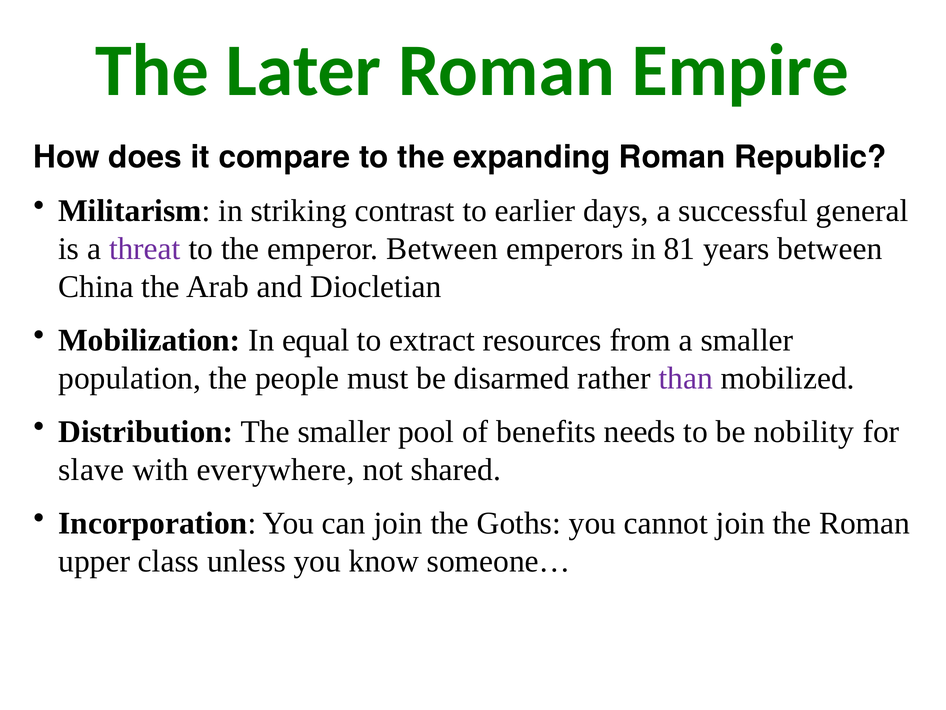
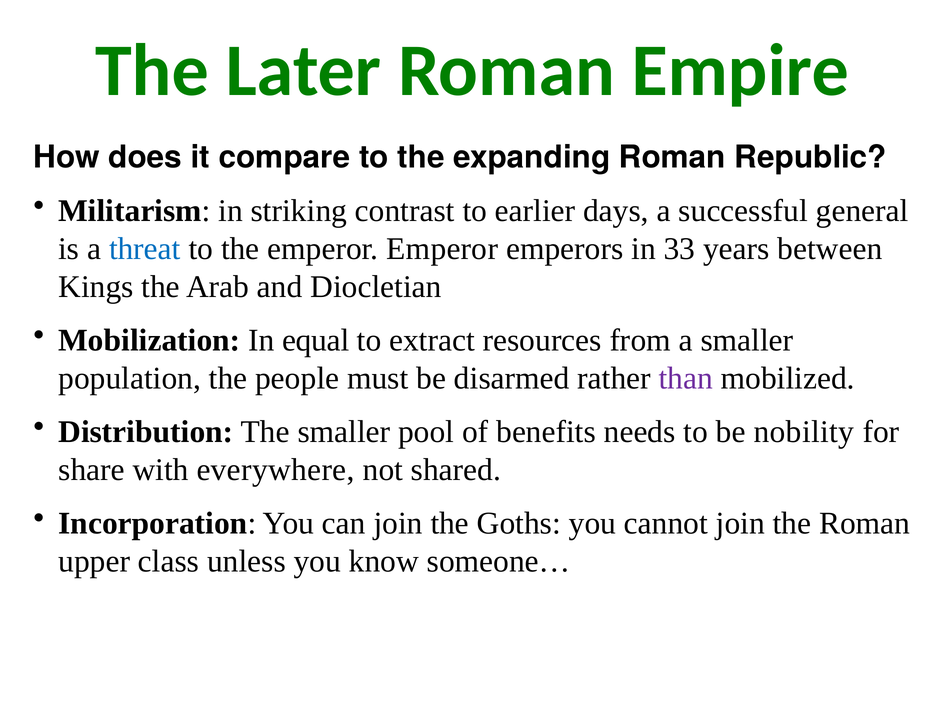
threat colour: purple -> blue (145, 249)
emperor Between: Between -> Emperor (442, 249)
81: 81 -> 33 (679, 249)
China: China -> Kings (96, 286)
slave: slave -> share (92, 469)
